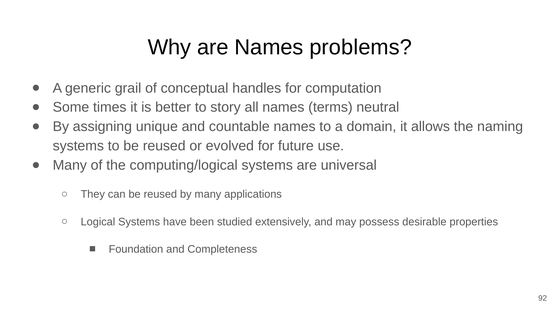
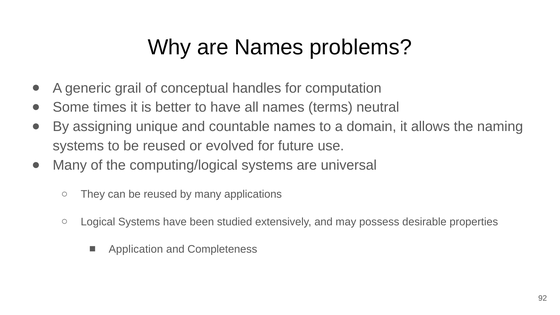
to story: story -> have (226, 107)
Foundation: Foundation -> Application (136, 249)
